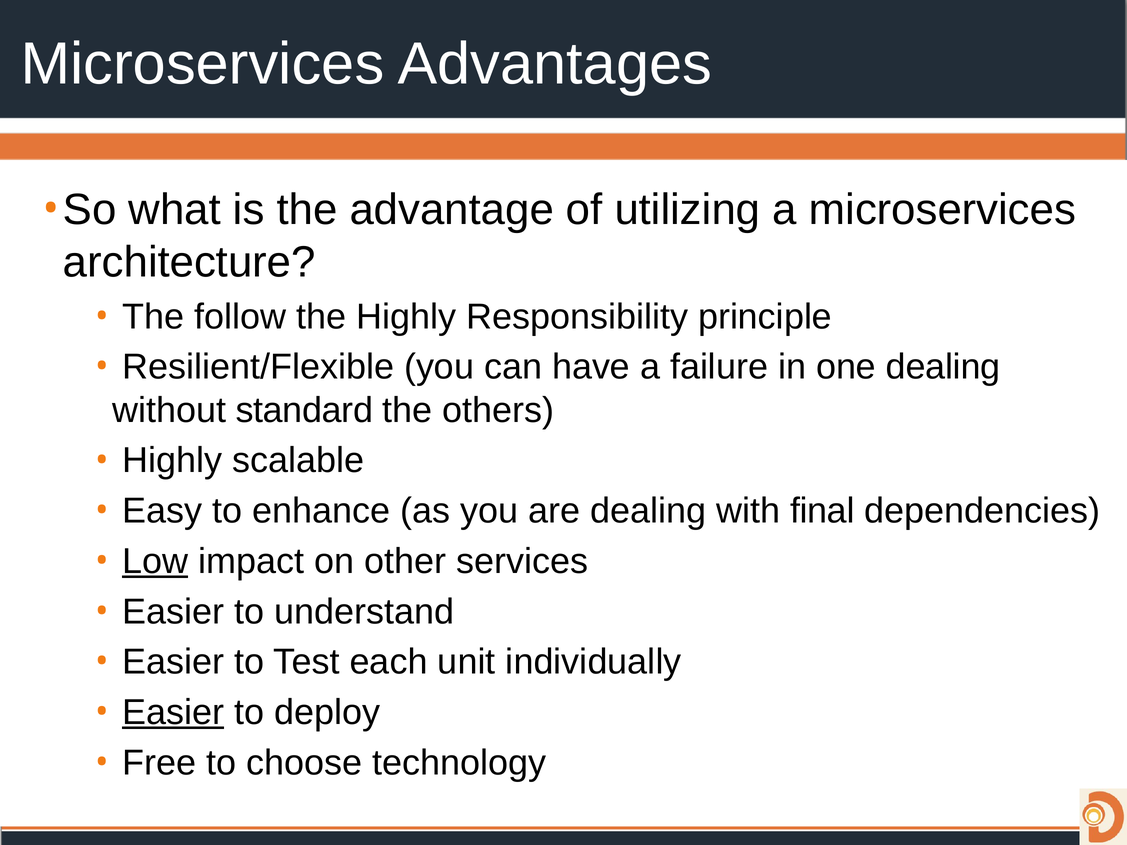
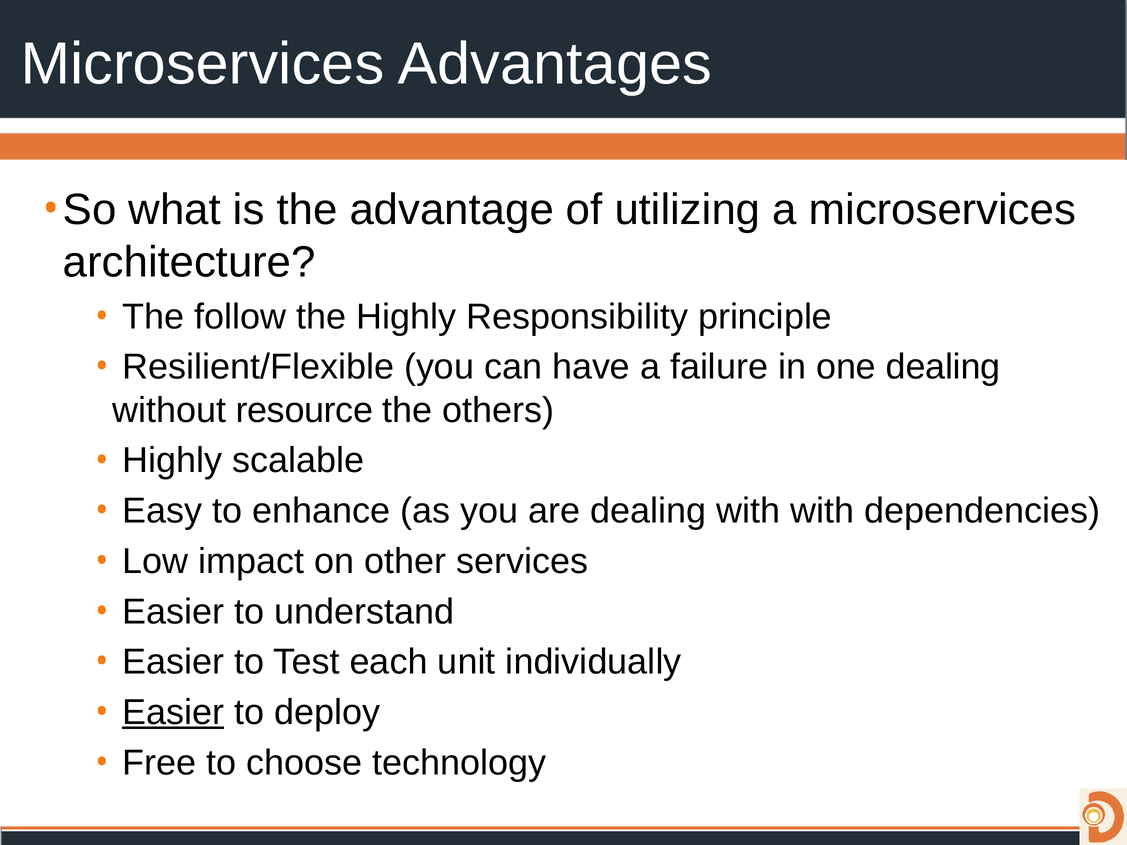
standard: standard -> resource (304, 410)
with final: final -> with (822, 511)
Low underline: present -> none (155, 561)
